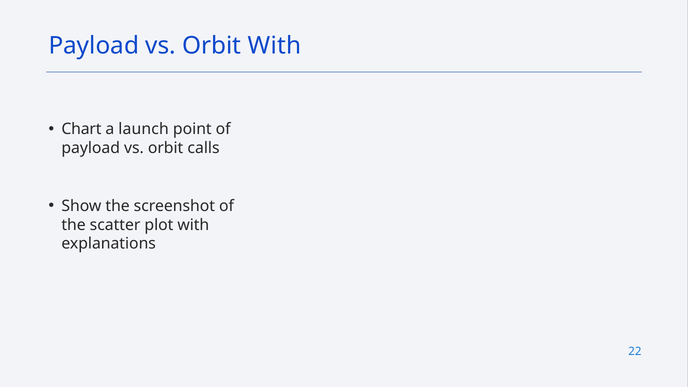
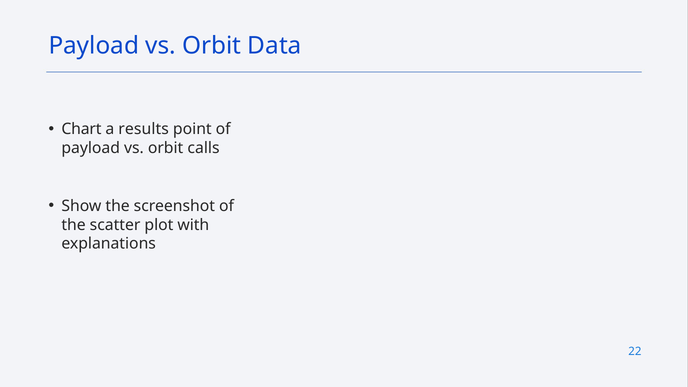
Orbit With: With -> Data (275, 46)
launch: launch -> results (144, 129)
